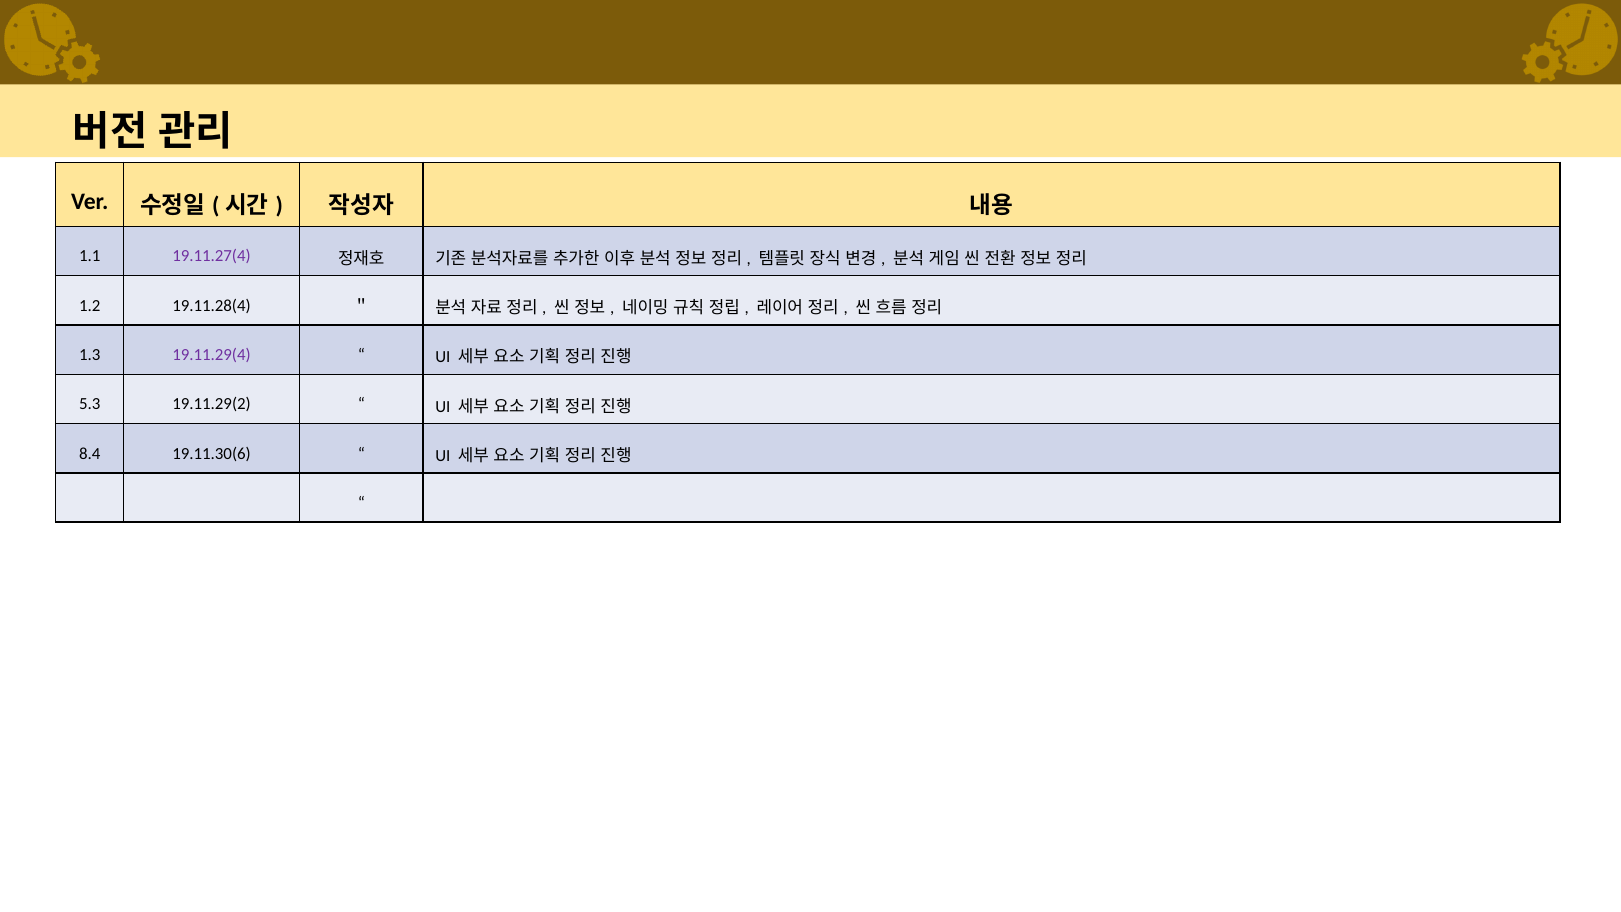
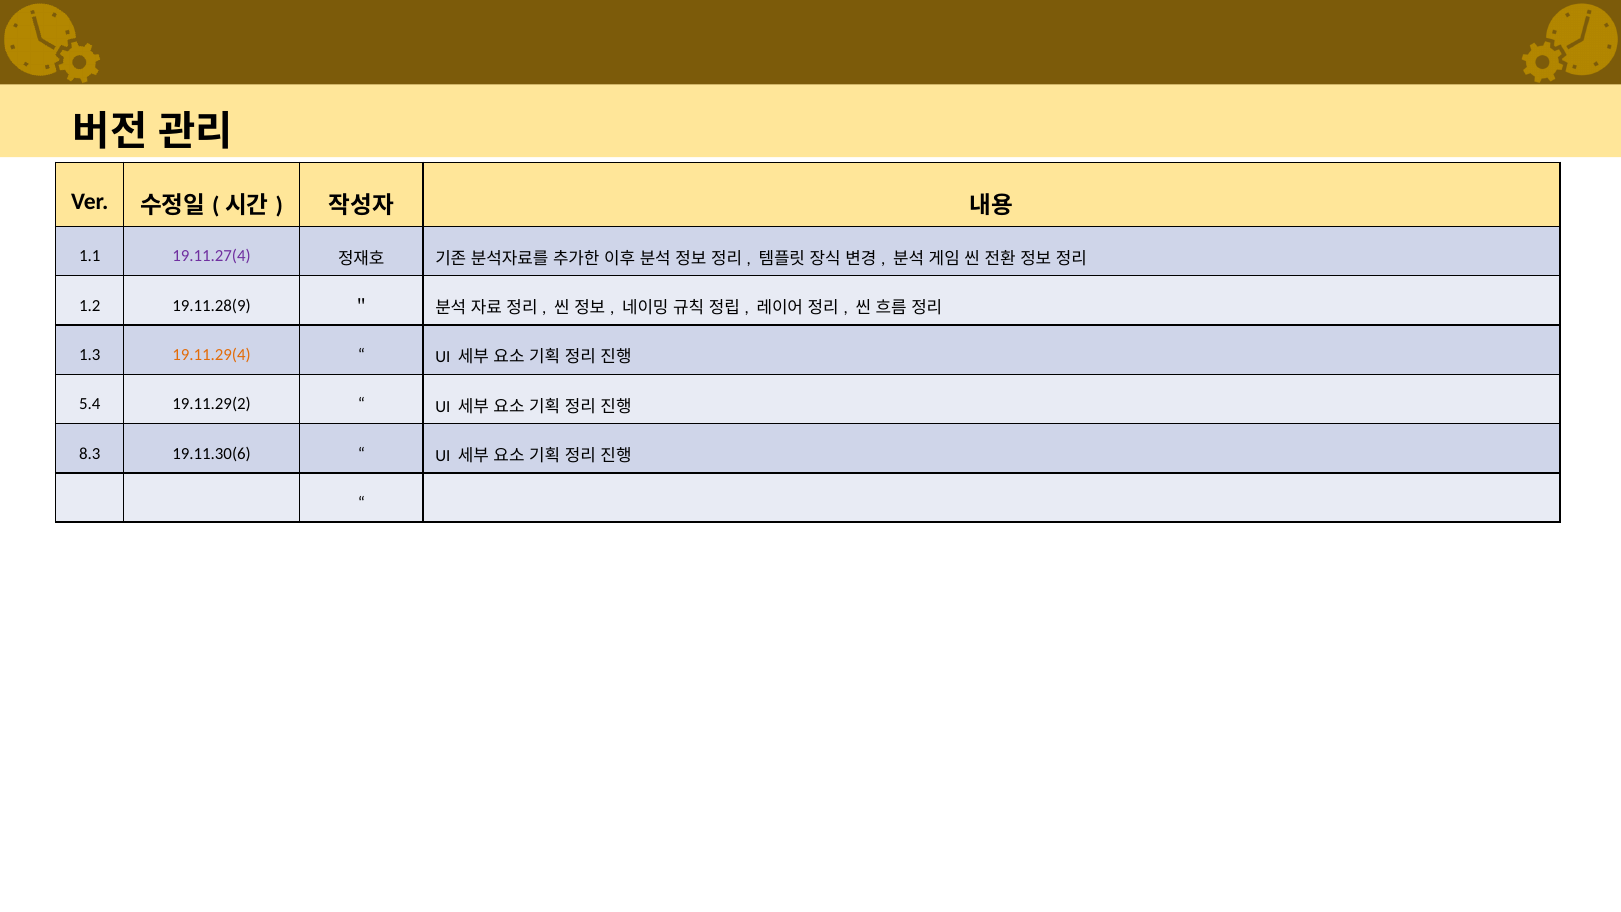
19.11.28(4: 19.11.28(4 -> 19.11.28(9 (212, 306)
19.11.29(4 colour: purple -> orange (212, 355)
5.3: 5.3 -> 5.4 (90, 404)
8.4: 8.4 -> 8.3 (90, 453)
